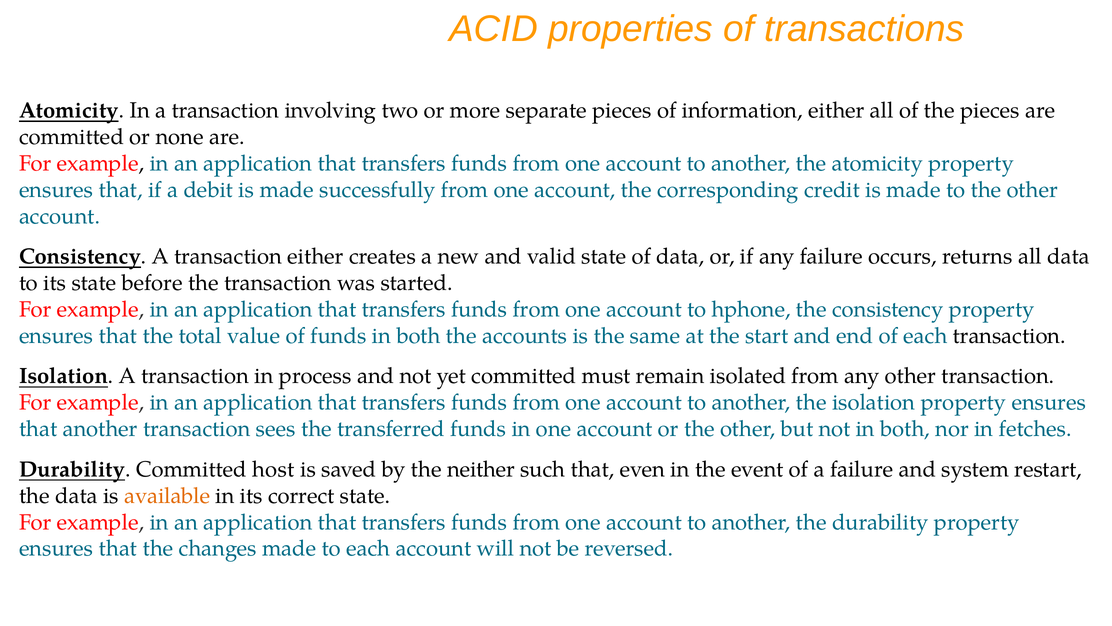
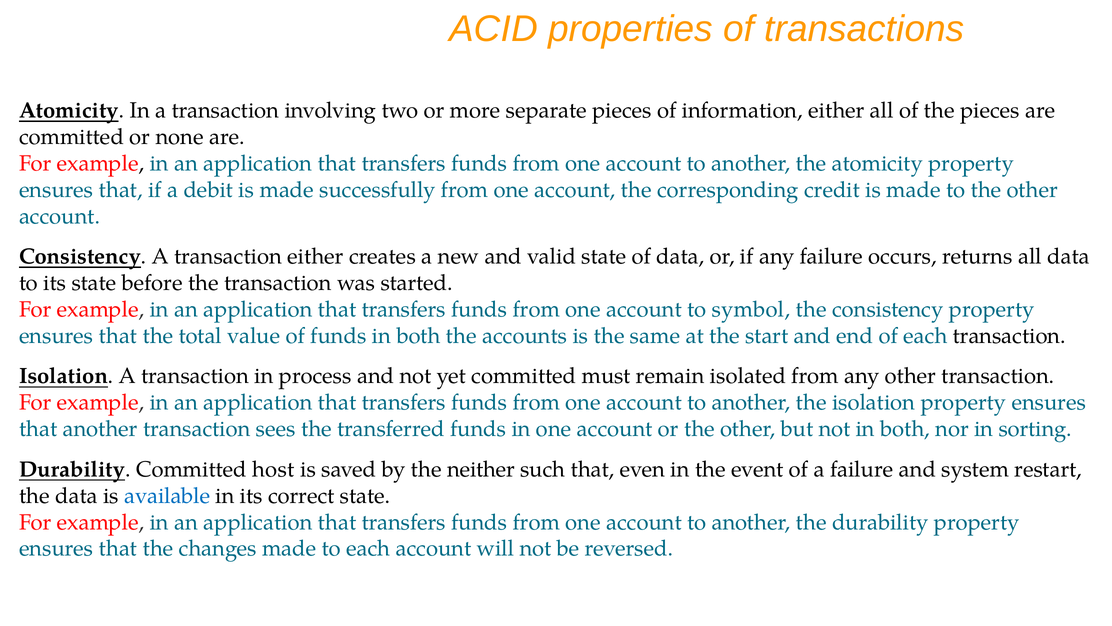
hphone: hphone -> symbol (751, 309)
fetches: fetches -> sorting (1035, 429)
available colour: orange -> blue (167, 495)
